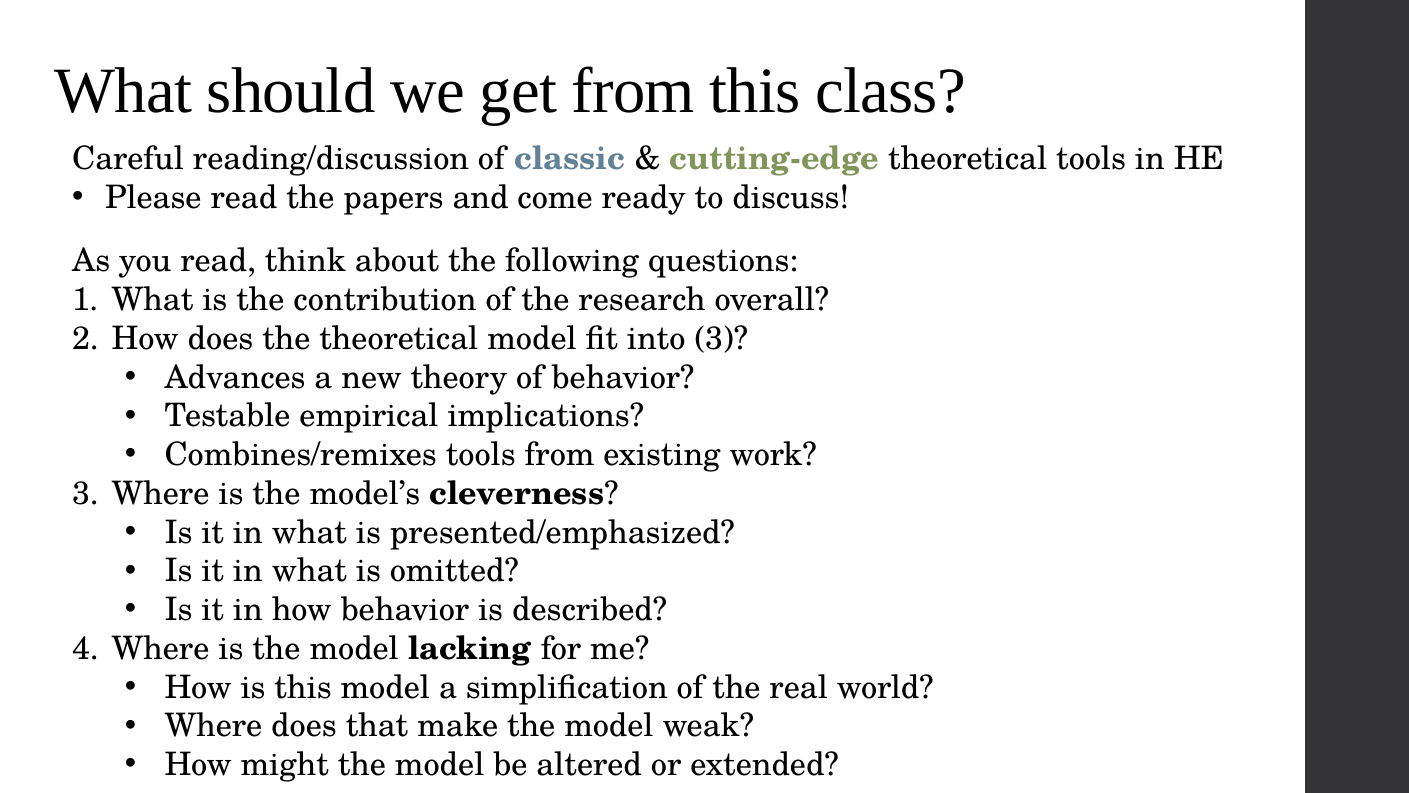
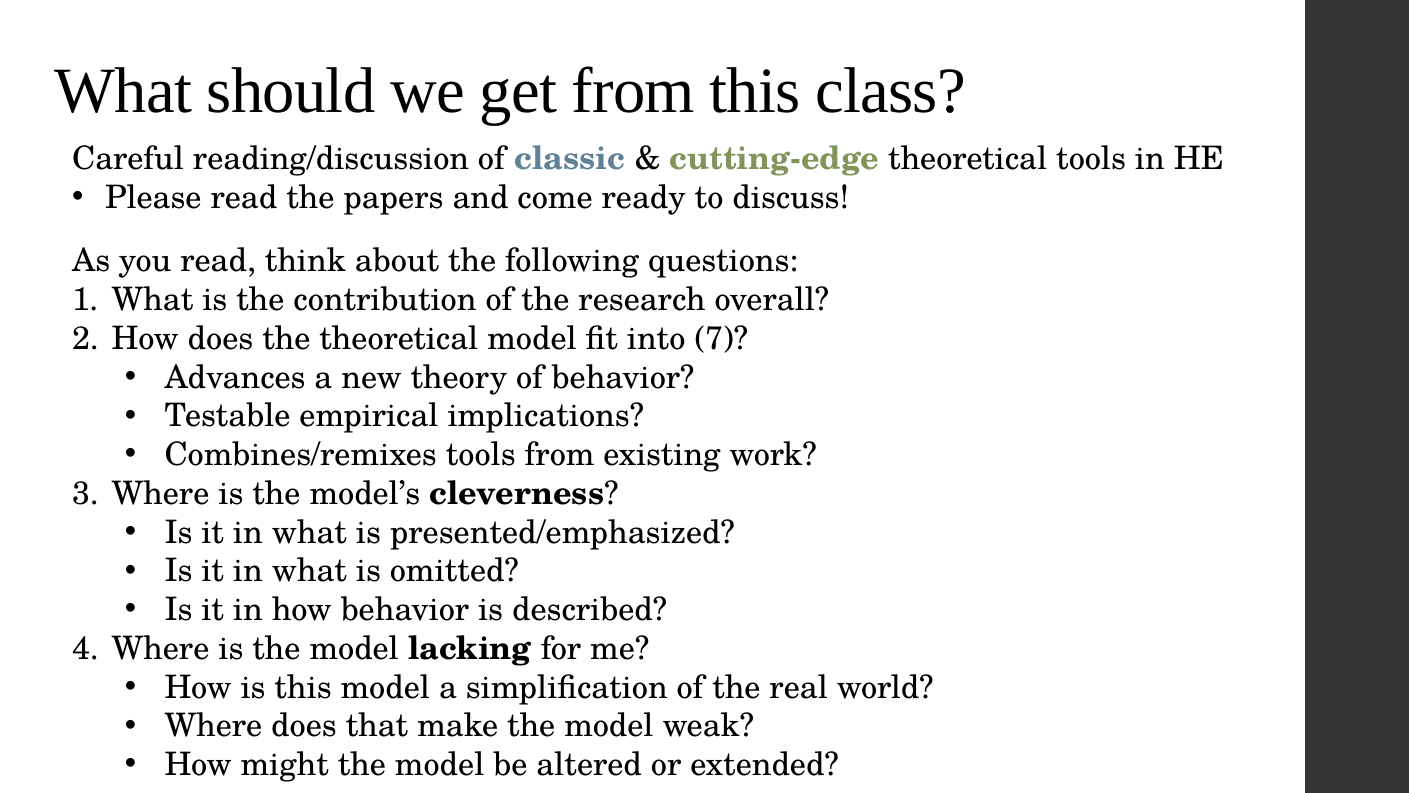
into 3: 3 -> 7 (721, 339)
